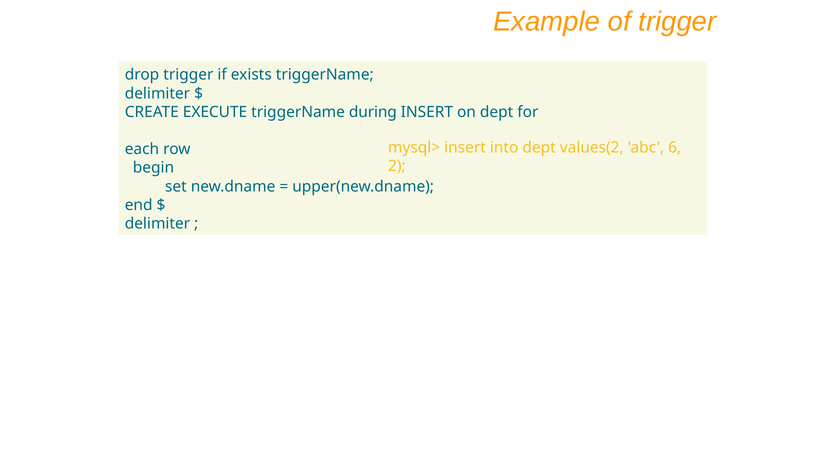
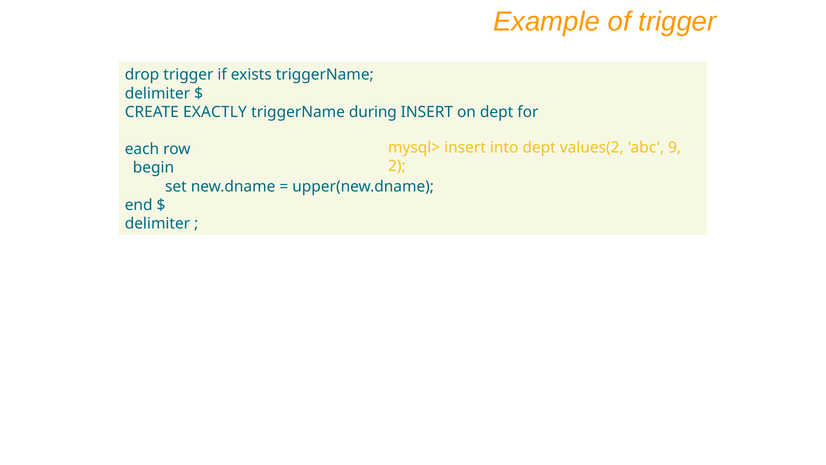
EXECUTE: EXECUTE -> EXACTLY (215, 112)
6: 6 -> 9 (675, 148)
